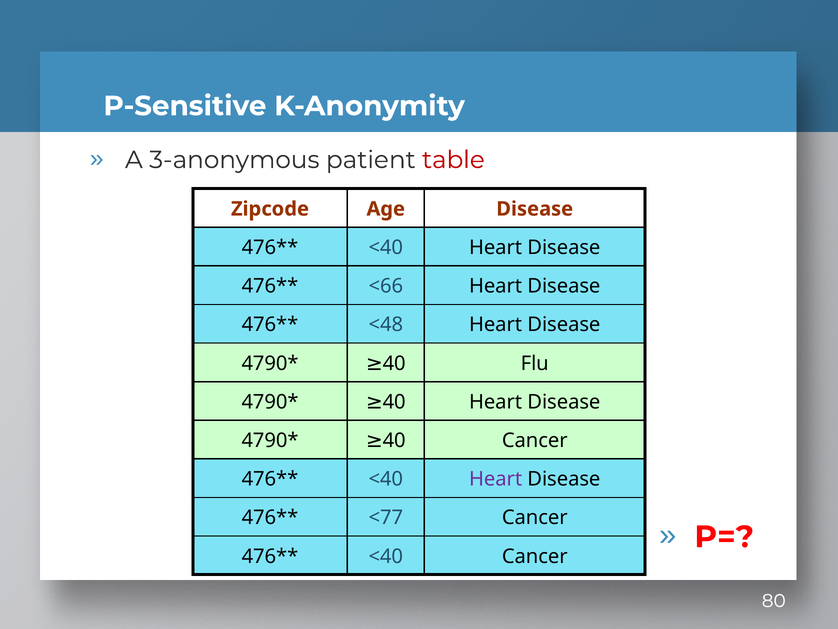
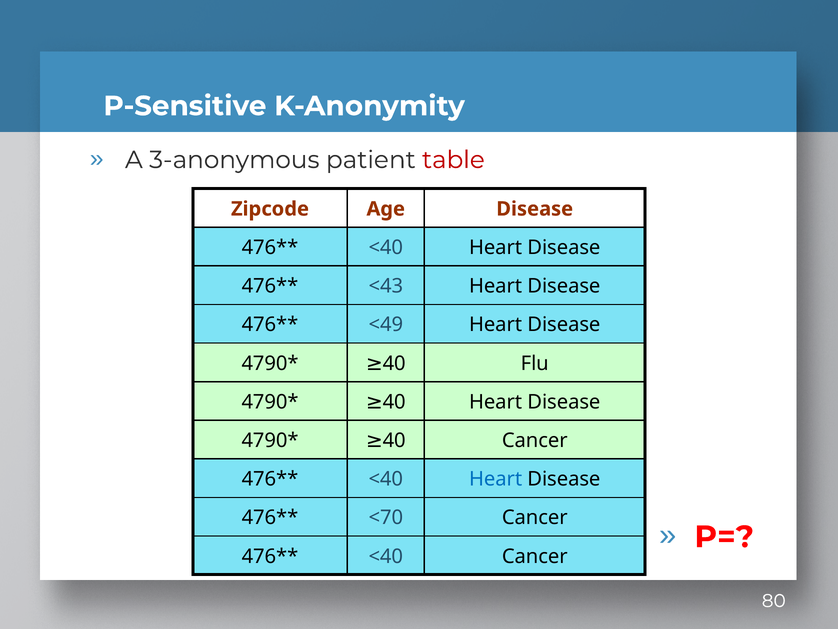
<66: <66 -> <43 (386, 286)
<48: <48 -> <49 (386, 325)
Heart colour: purple -> blue (496, 479)
<77: <77 -> <70 (386, 517)
